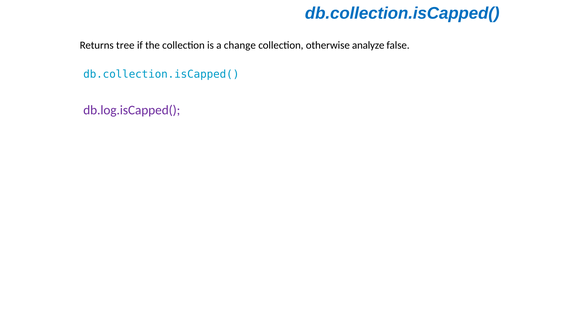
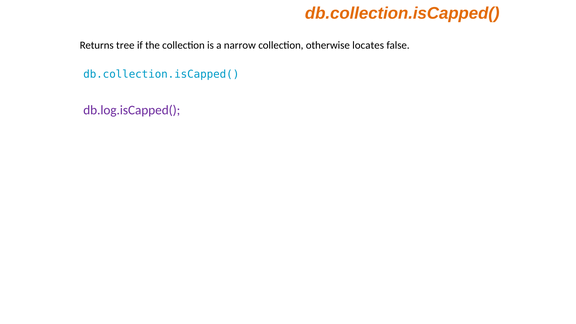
db.collection.isCapped( colour: blue -> orange (402, 13)
change: change -> narrow (240, 45)
analyze: analyze -> locates (368, 45)
